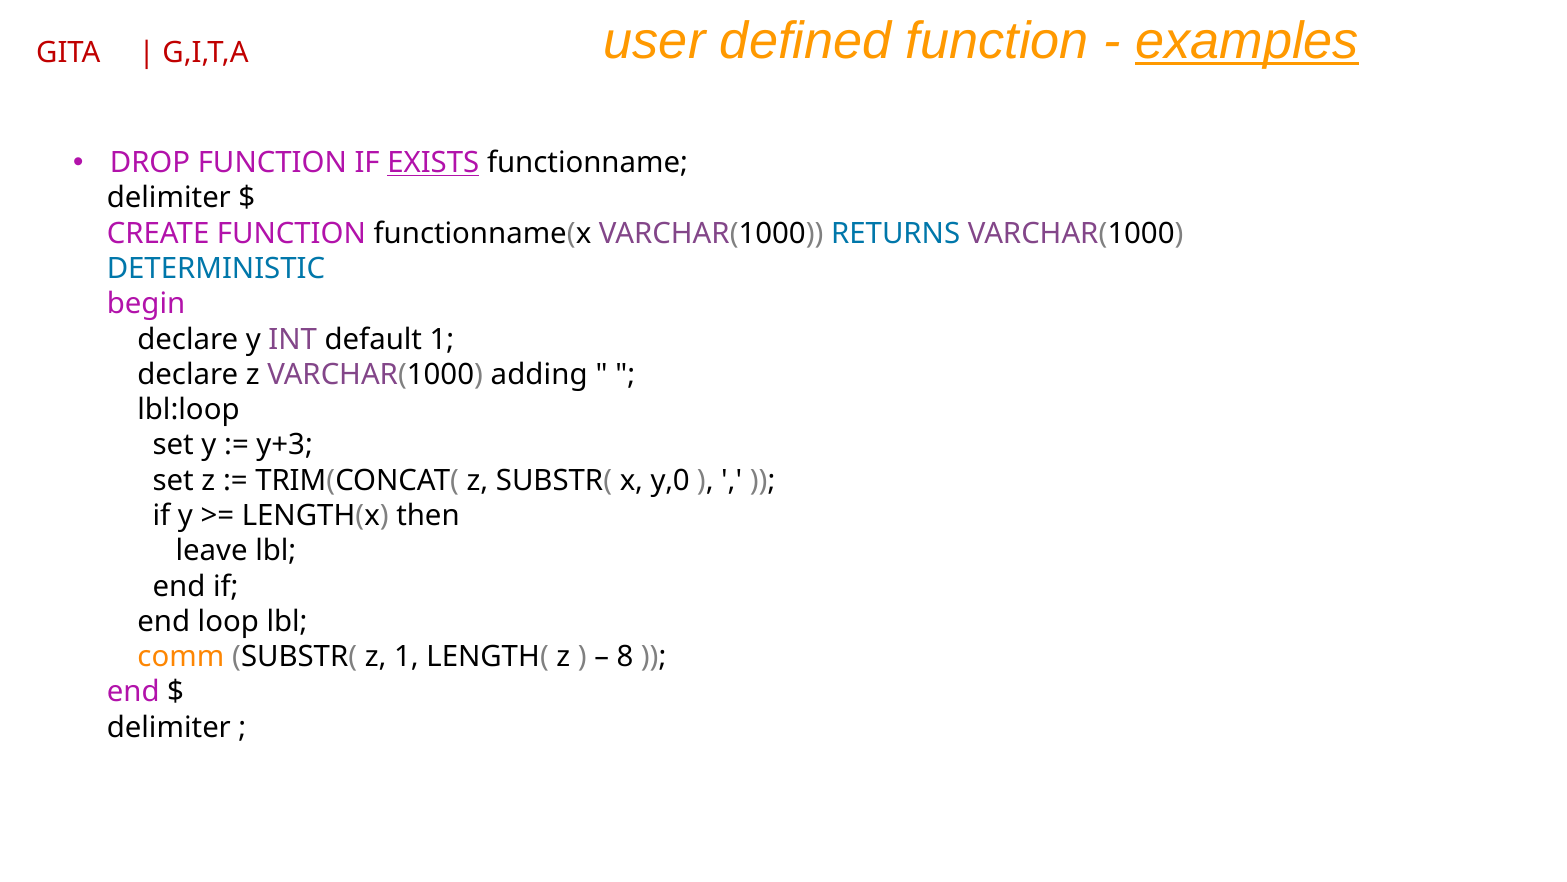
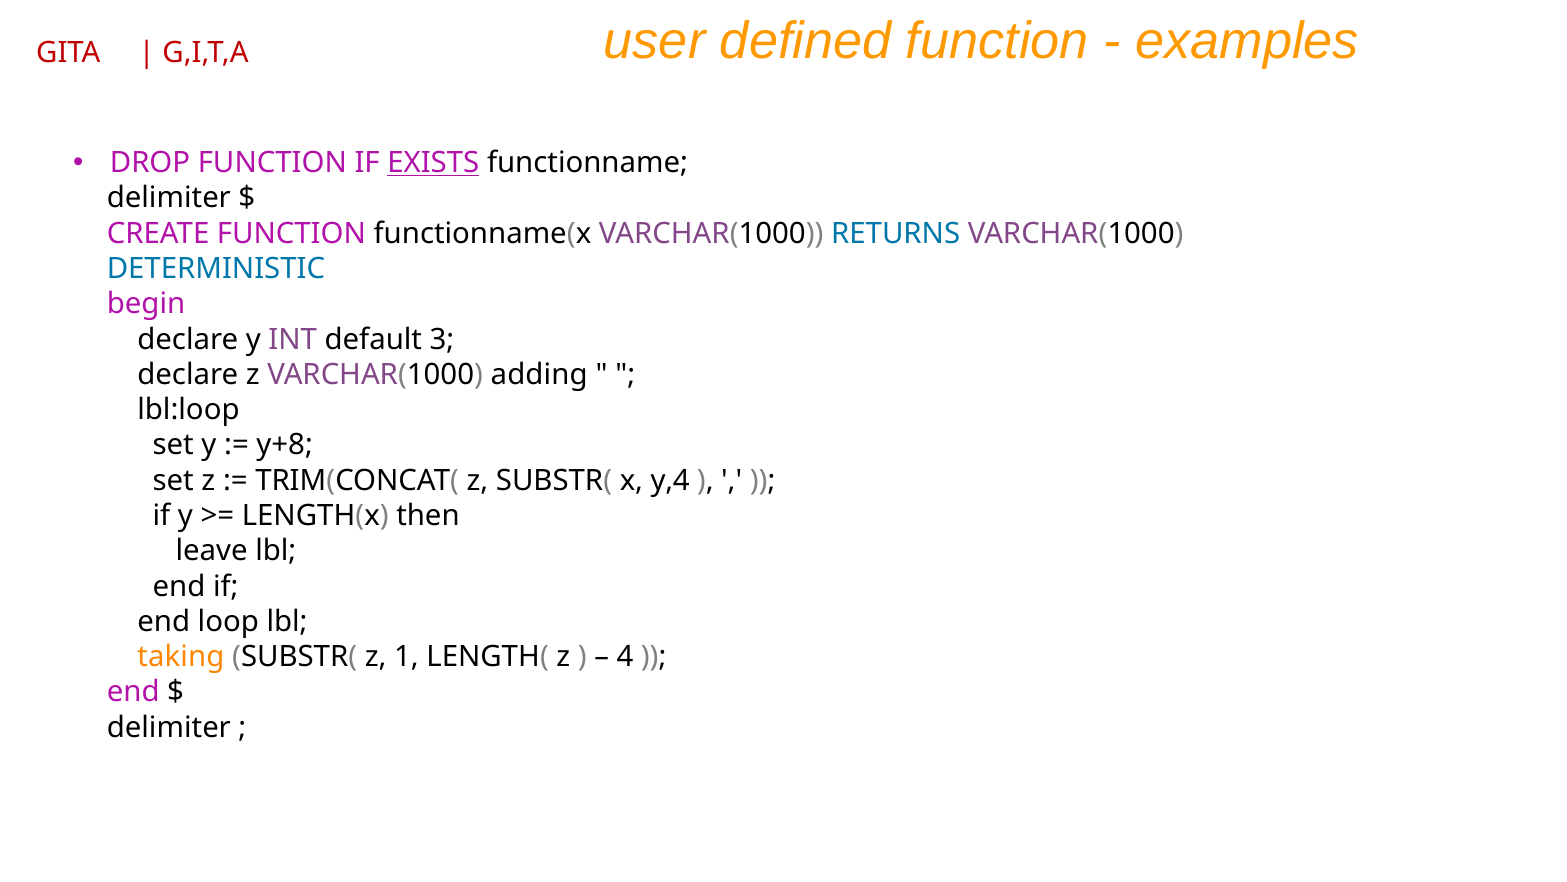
examples underline: present -> none (1247, 41)
default 1: 1 -> 3 (442, 339)
y+3: y+3 -> y+8 (285, 445)
y,0: y,0 -> y,4 (670, 480)
comm: comm -> taking (181, 656)
8: 8 -> 4 (625, 656)
